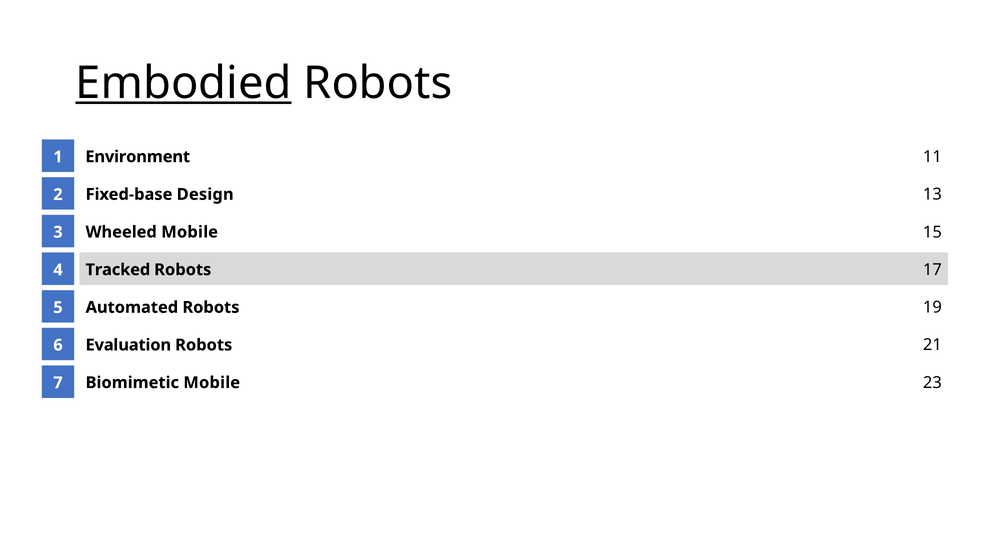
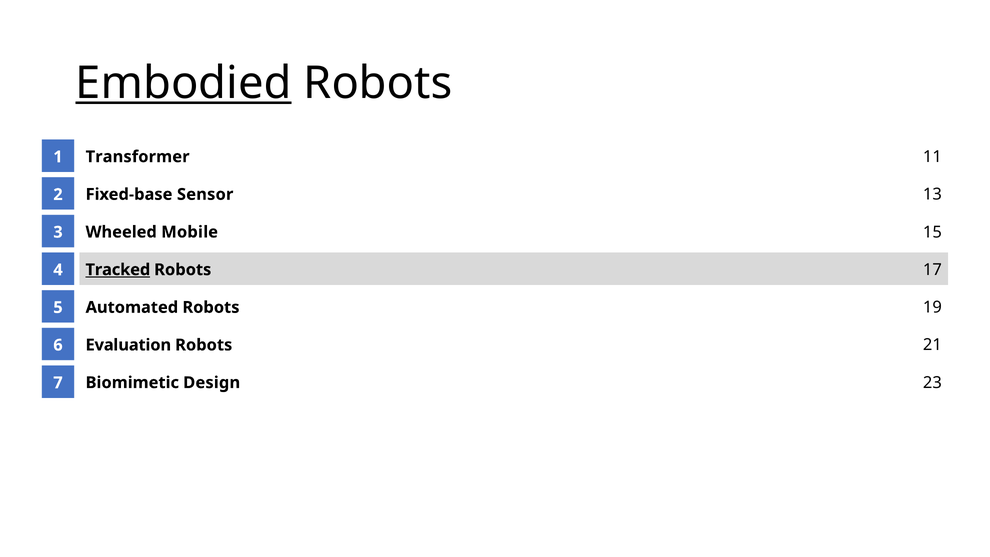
Environment: Environment -> Transformer (138, 157)
Design: Design -> Sensor (205, 194)
Tracked underline: none -> present (118, 270)
Biomimetic Mobile: Mobile -> Design (212, 383)
